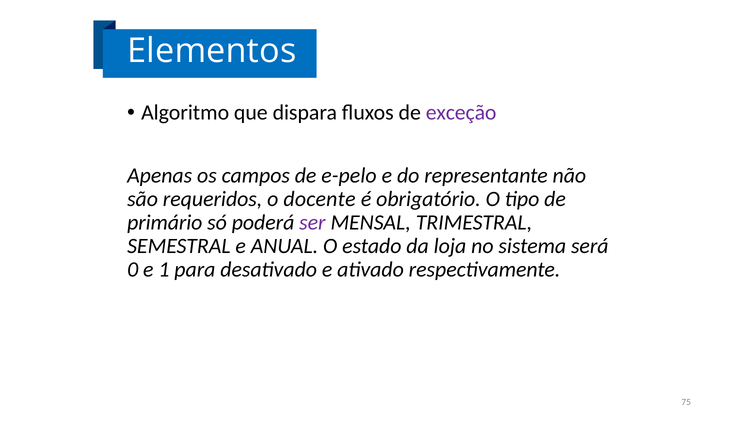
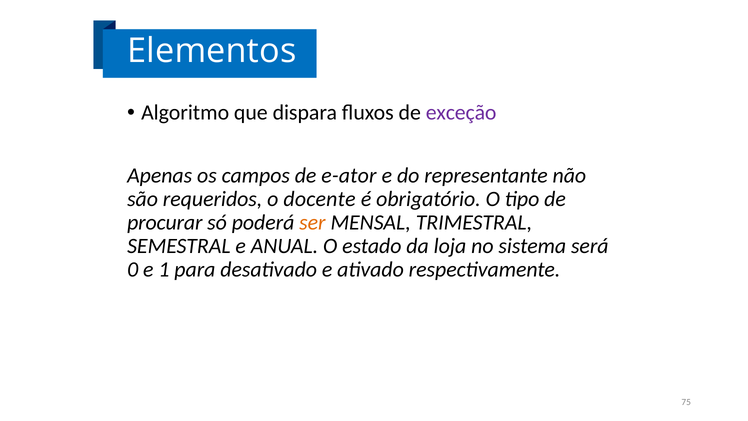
e-pelo: e-pelo -> e-ator (349, 175)
primário: primário -> procurar (165, 222)
ser colour: purple -> orange (312, 222)
